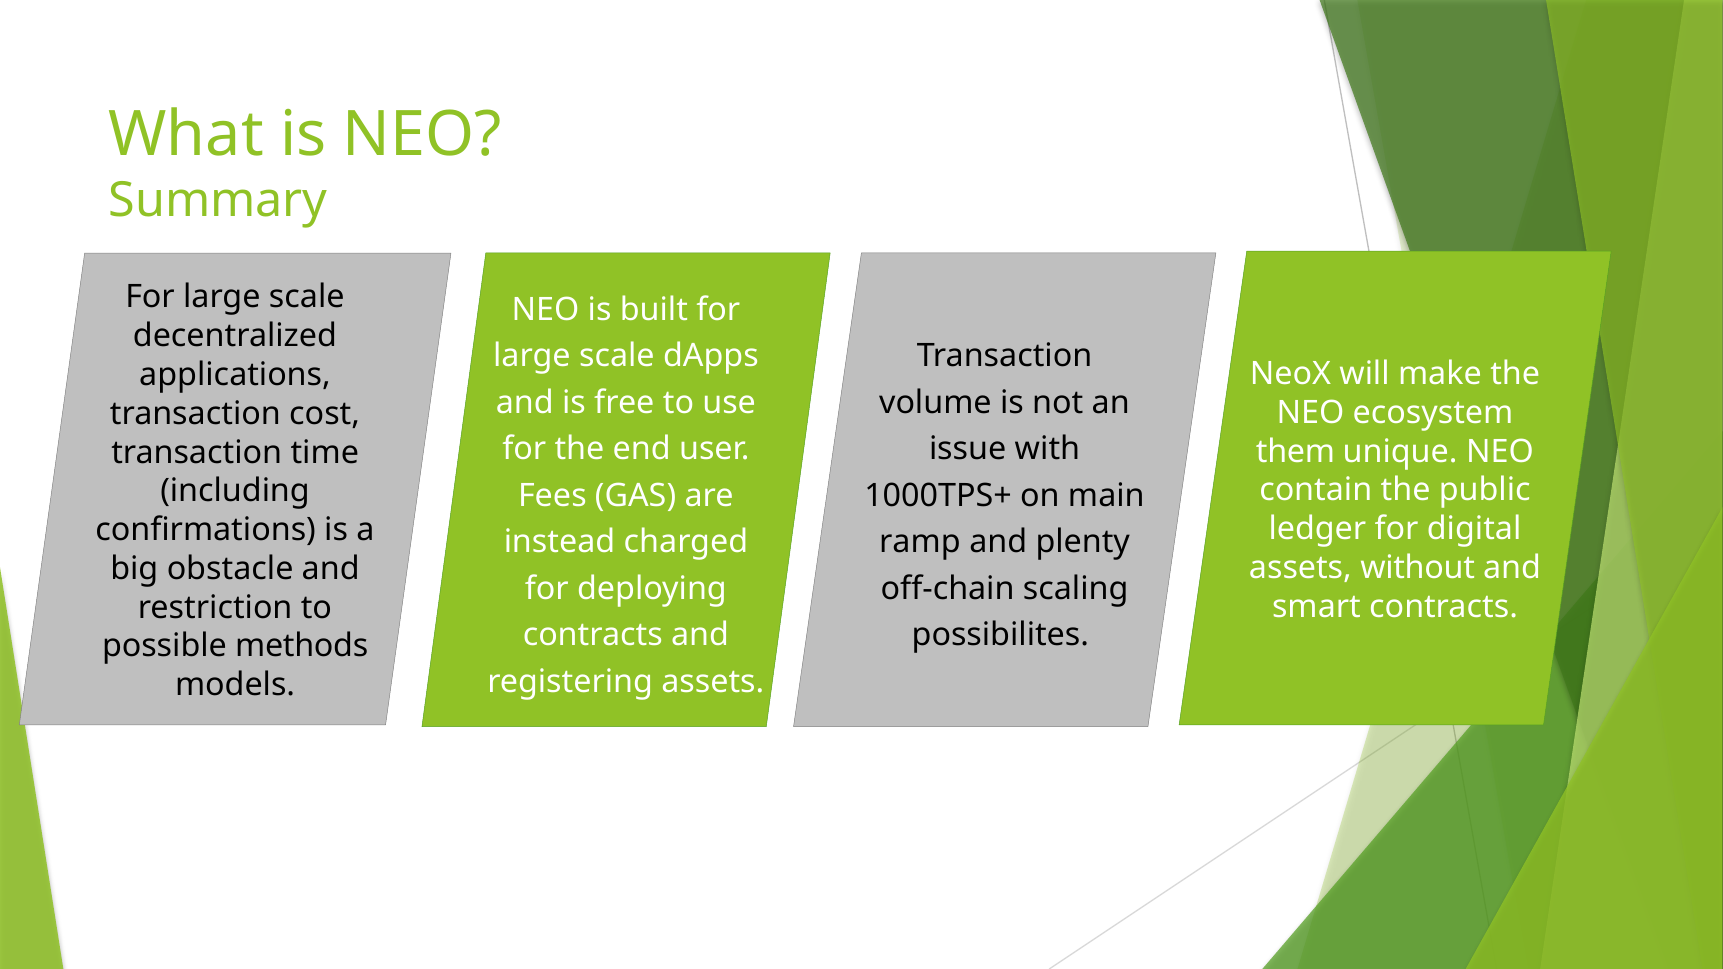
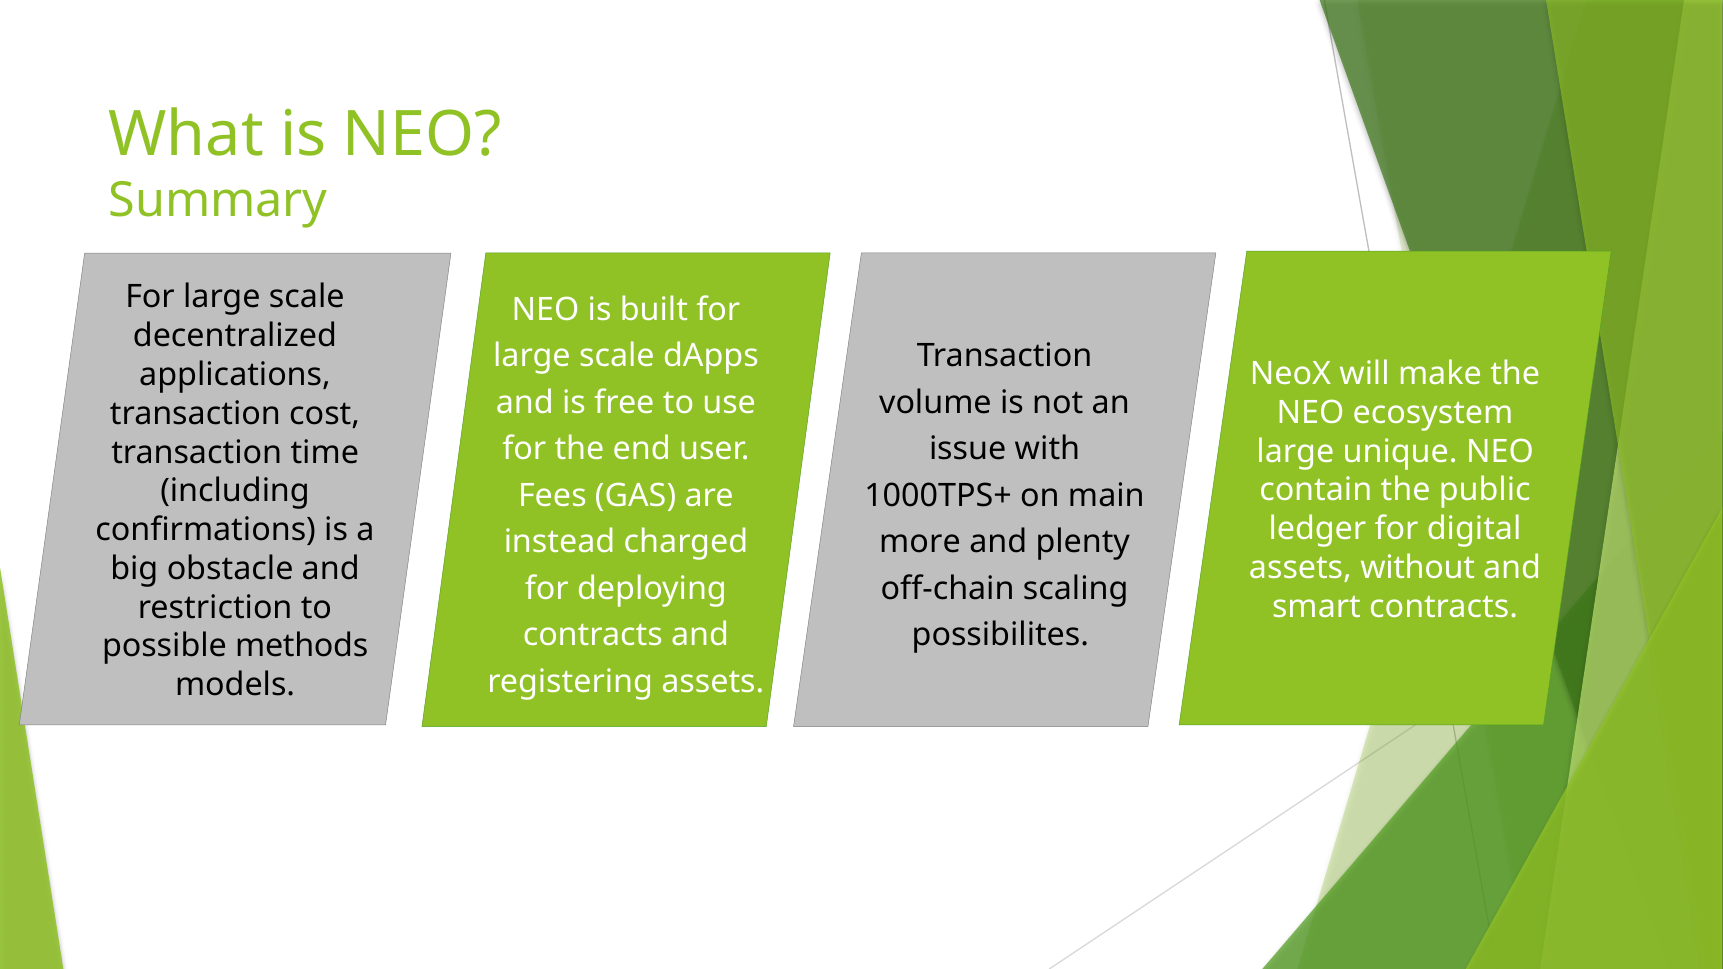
them: them -> large (1295, 451)
ramp: ramp -> more (920, 542)
